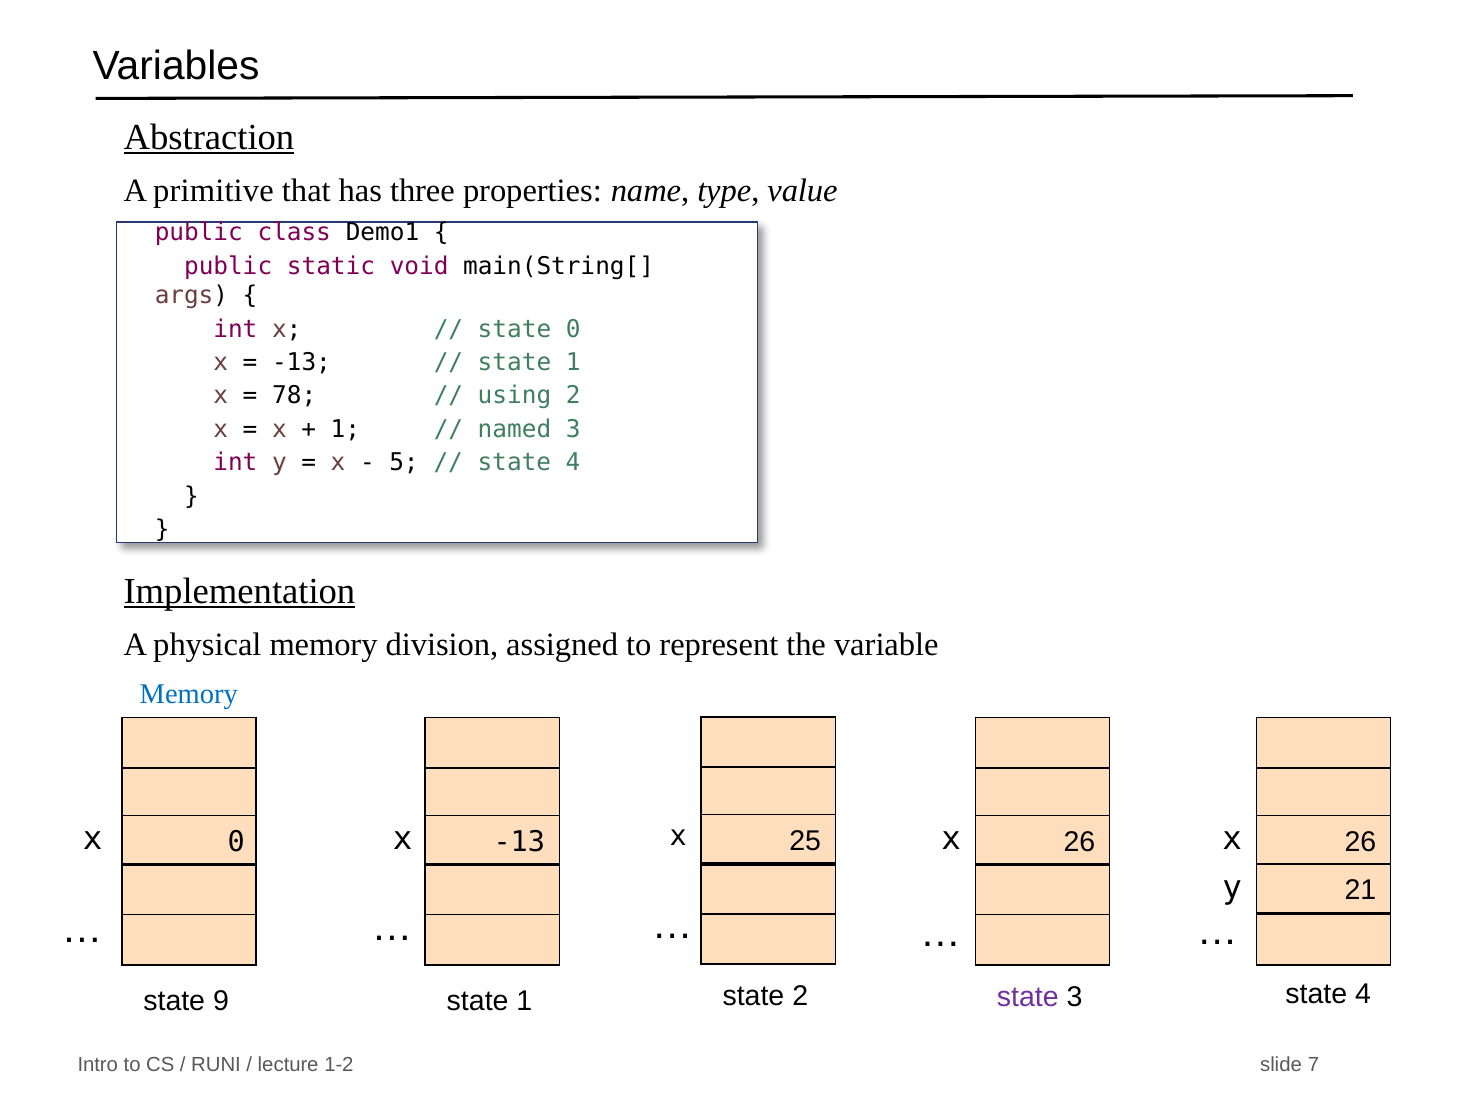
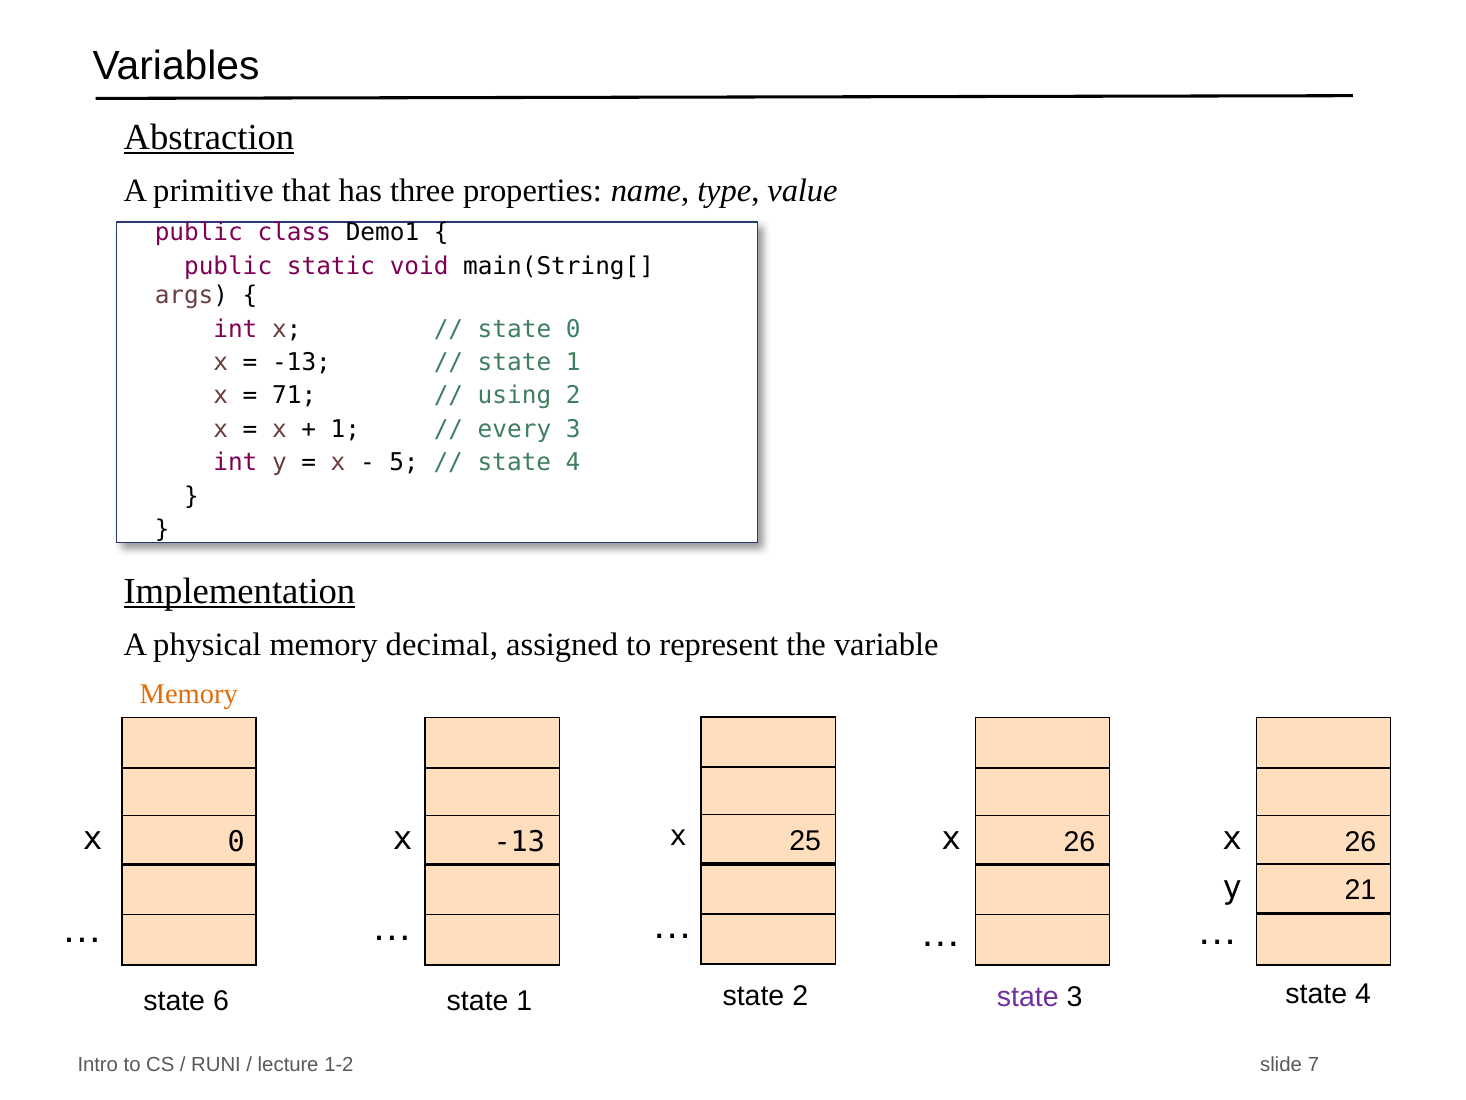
78: 78 -> 71 (294, 396)
named: named -> every (514, 429)
division: division -> decimal (442, 644)
Memory colour: blue -> orange (189, 694)
9: 9 -> 6 (221, 1001)
